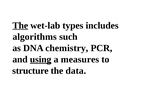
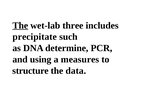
types: types -> three (73, 25)
algorithms: algorithms -> precipitate (35, 37)
chemistry: chemistry -> determine (67, 48)
using underline: present -> none (41, 59)
